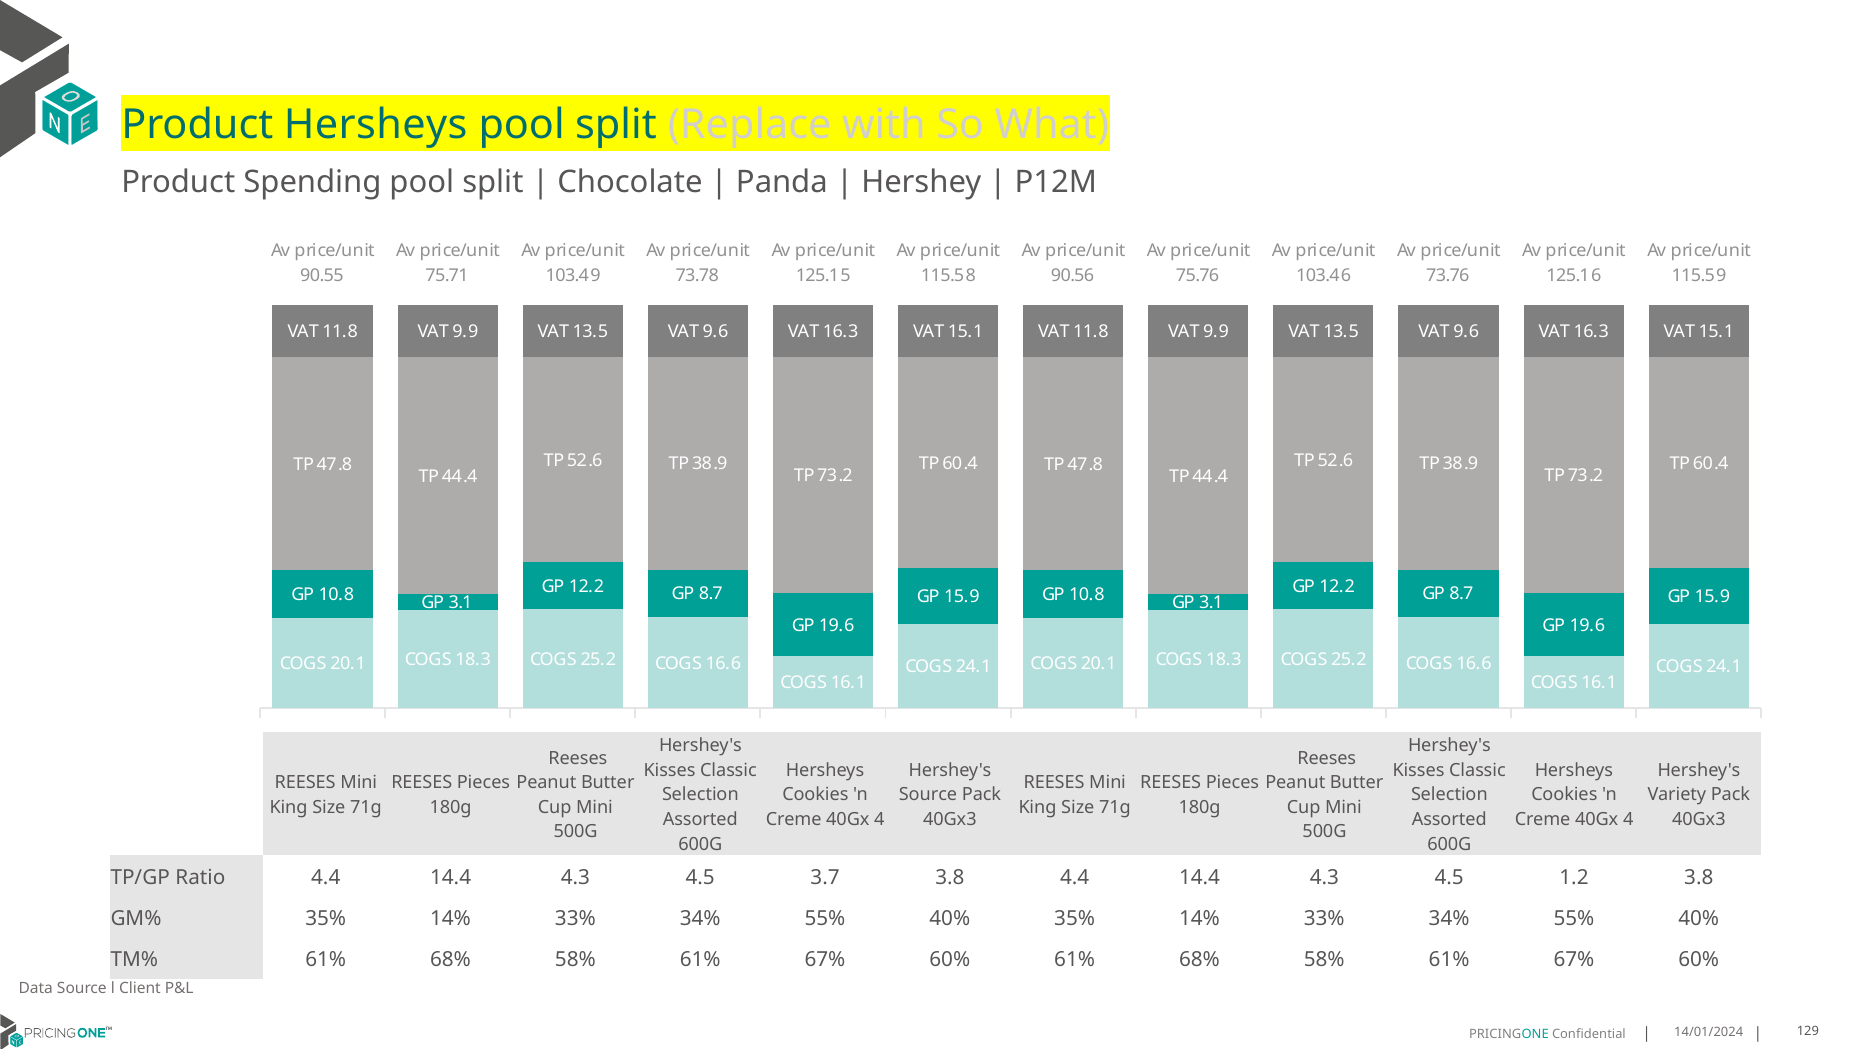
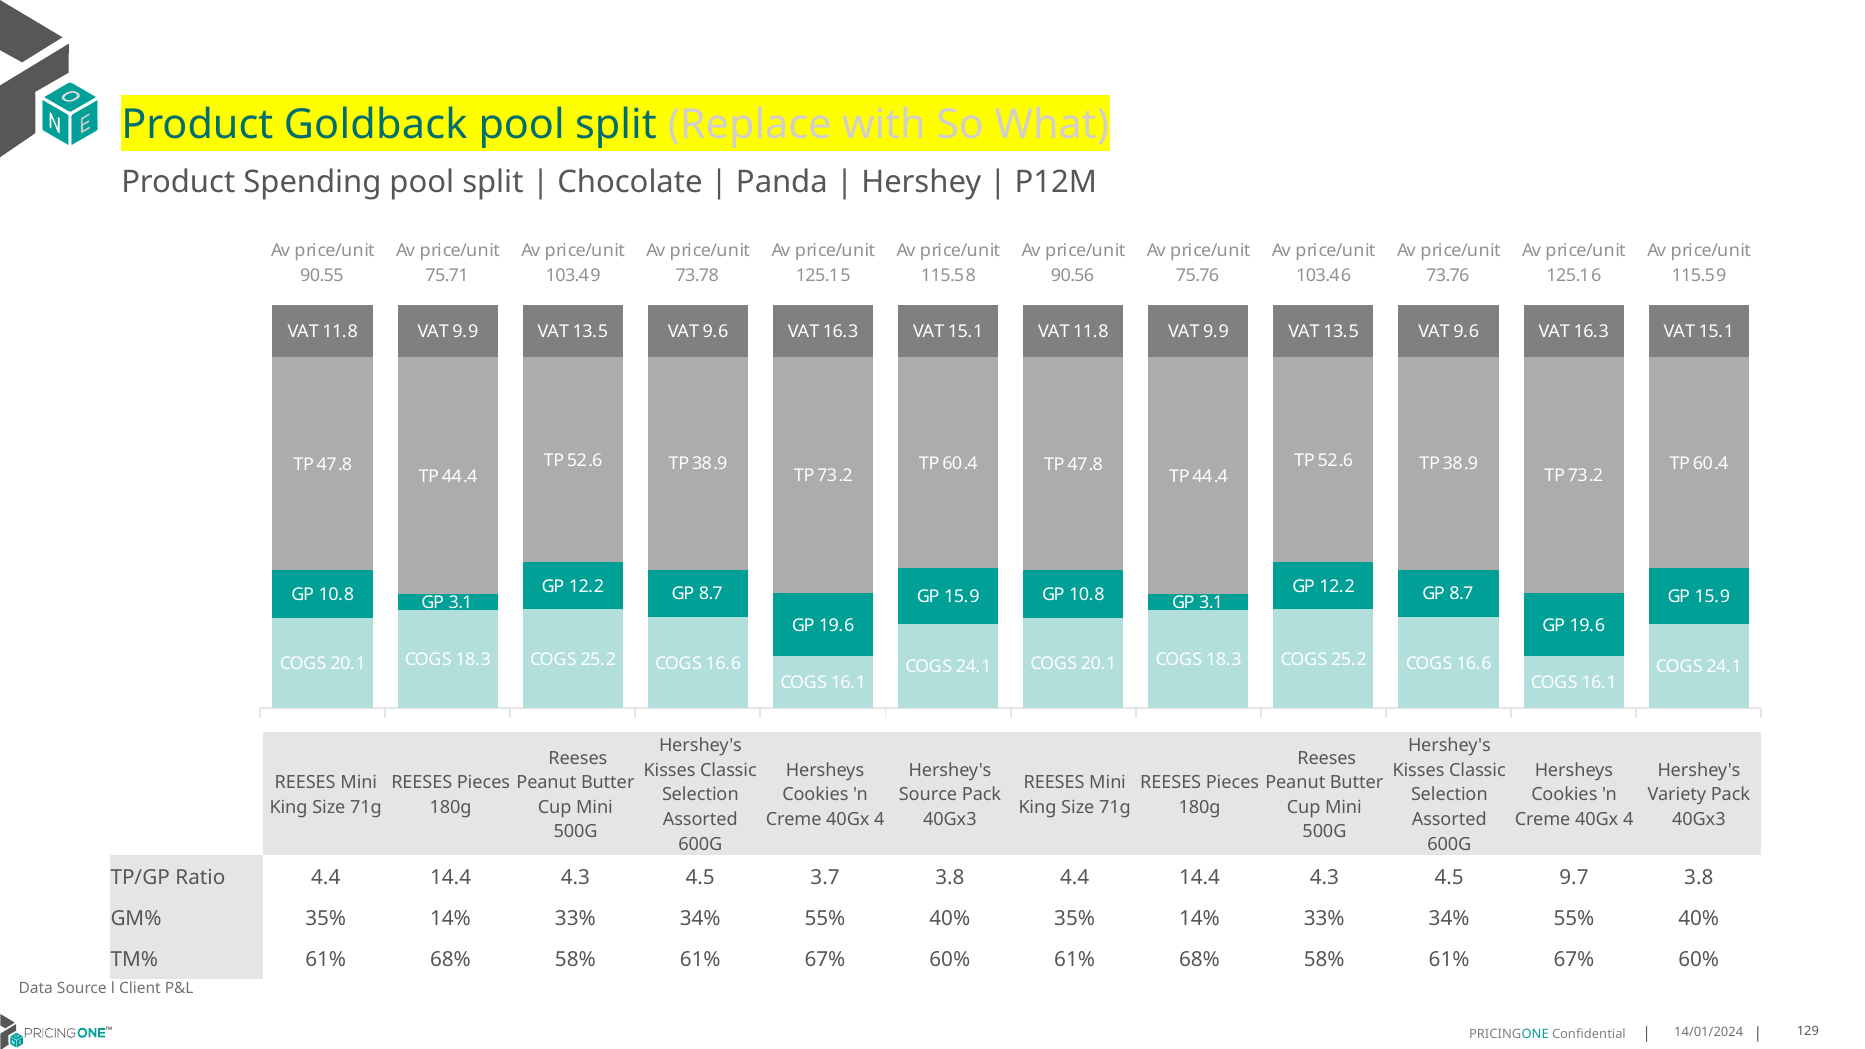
Product Hersheys: Hersheys -> Goldback (376, 125)
1.2: 1.2 -> 9.7 (1574, 878)
